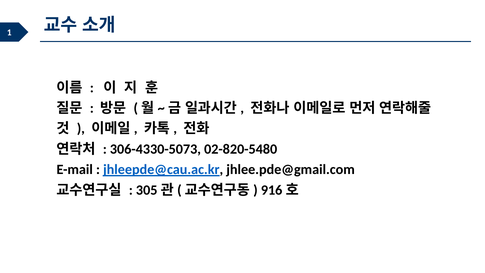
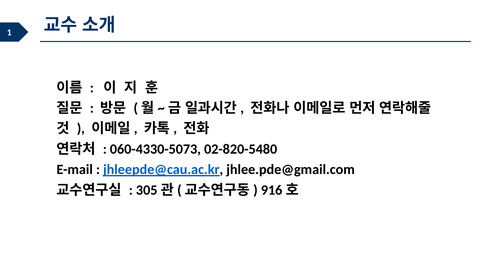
306-4330-5073: 306-4330-5073 -> 060-4330-5073 (155, 149)
